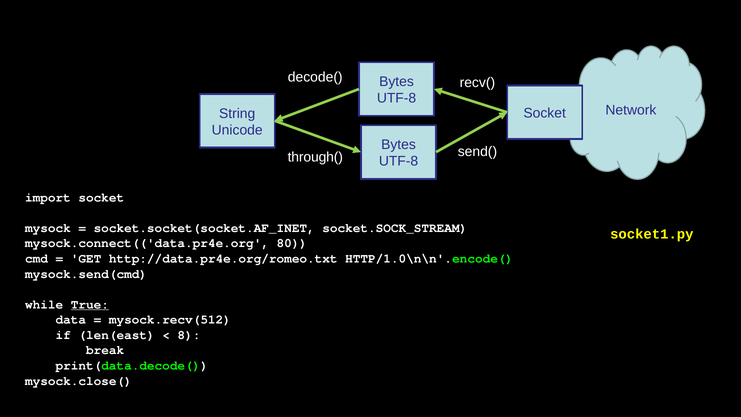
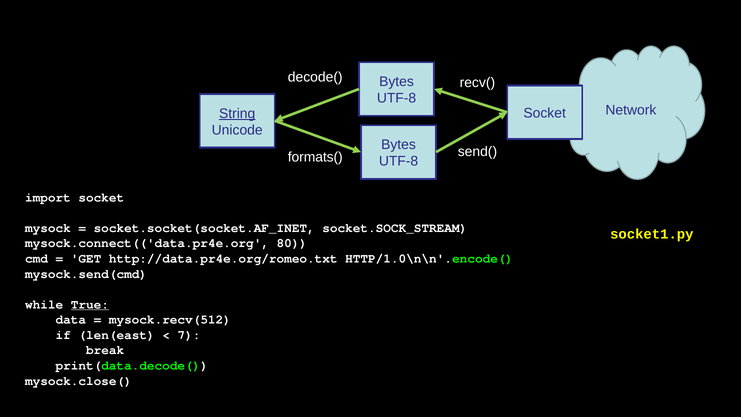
String underline: none -> present (237, 113)
through(: through( -> formats( (315, 157)
8: 8 -> 7 (189, 335)
